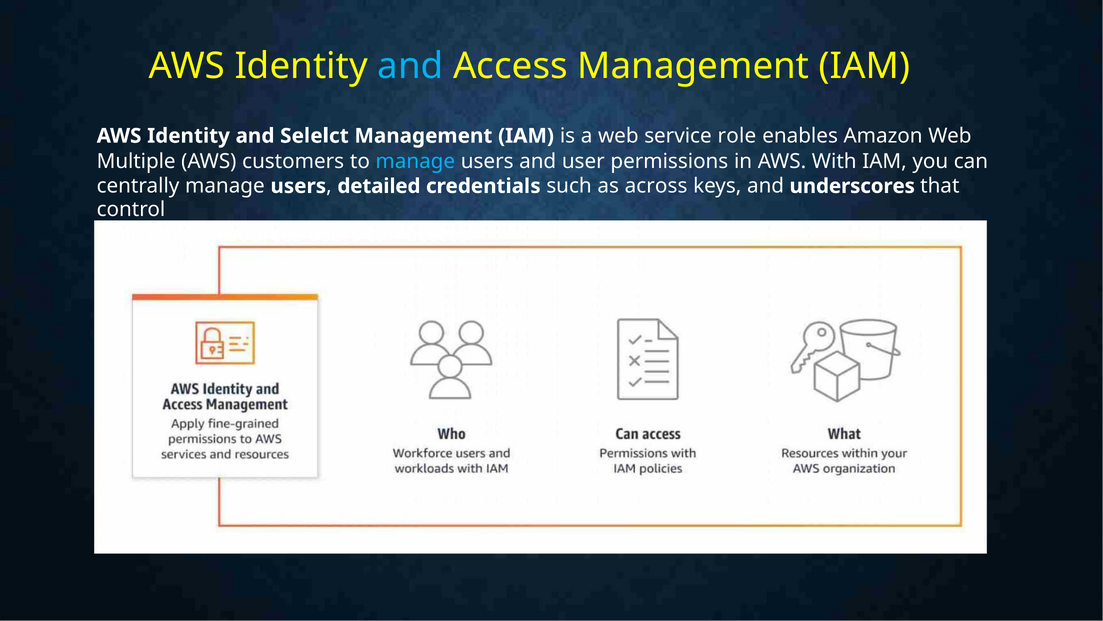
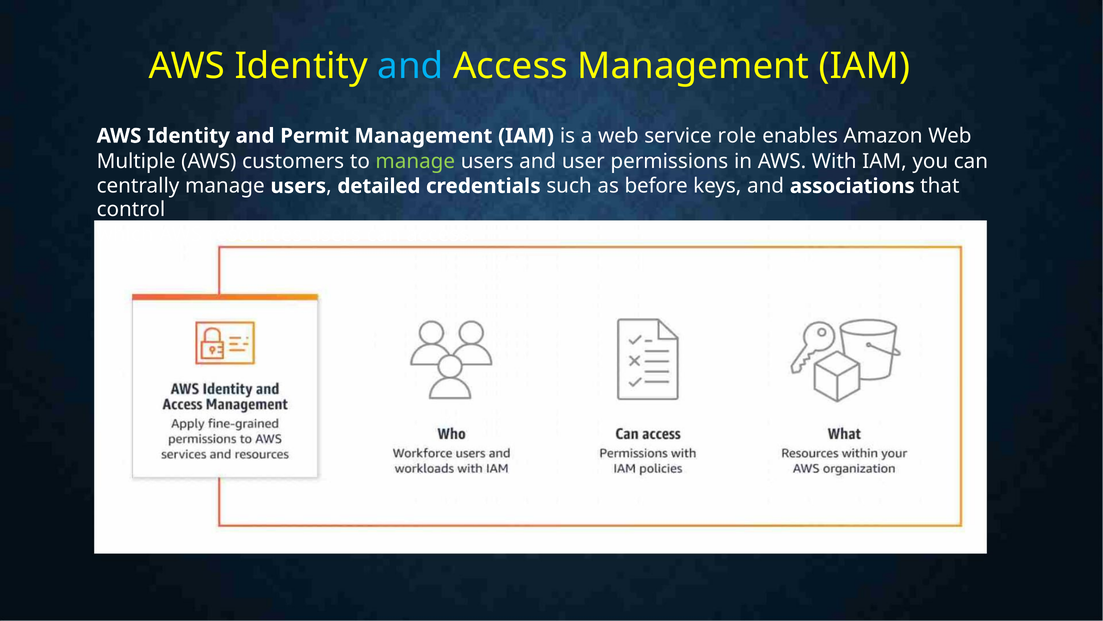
Selelct: Selelct -> Permit (315, 136)
manage colour: light blue -> light green (415, 161)
across: across -> before (656, 186)
underscores: underscores -> associations (852, 186)
